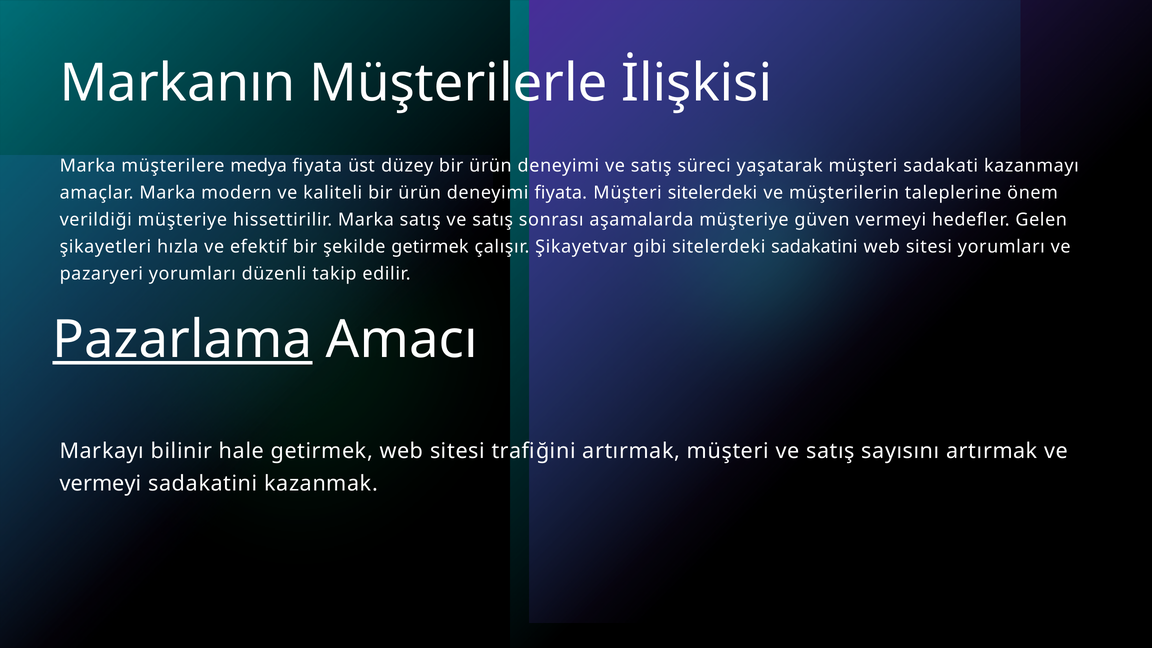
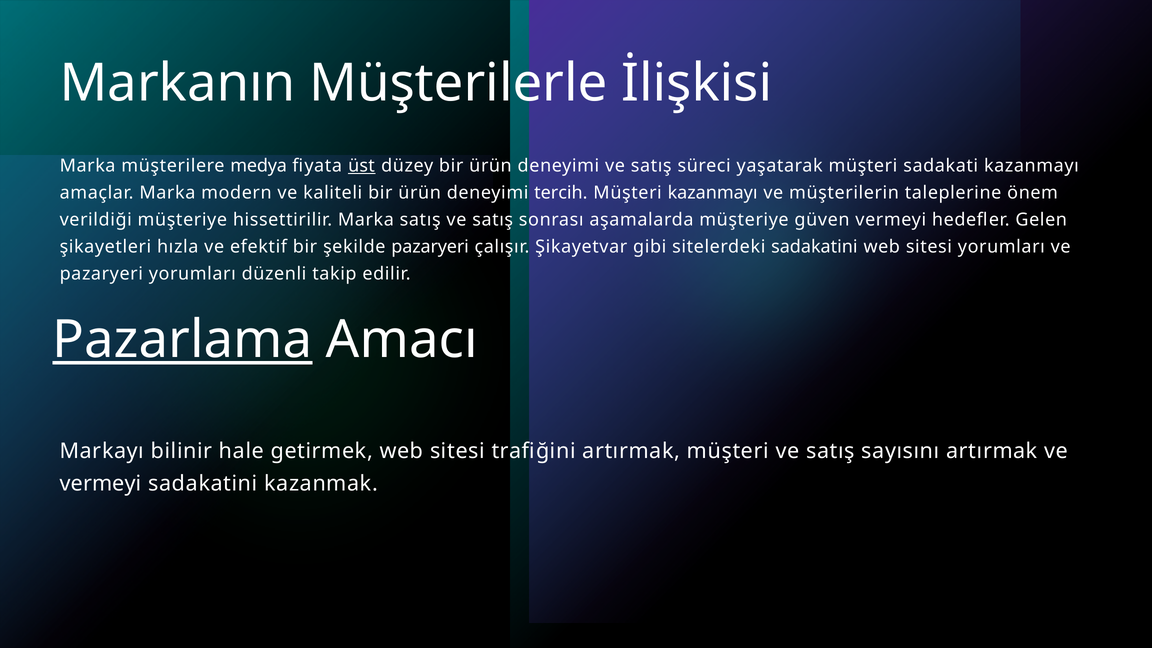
üst underline: none -> present (361, 166)
deneyimi fiyata: fiyata -> tercih (561, 193)
Müşteri sitelerdeki: sitelerdeki -> kazanmayı (713, 193)
şekilde getirmek: getirmek -> pazaryeri (430, 247)
